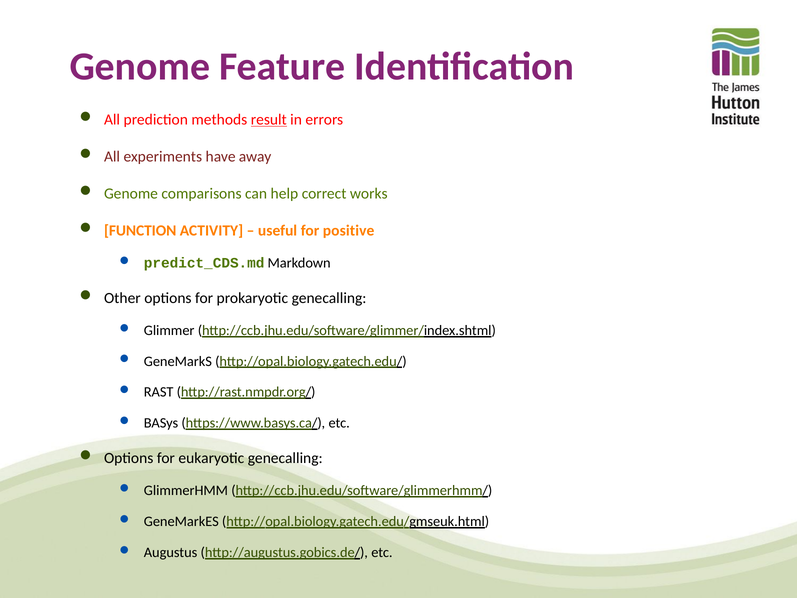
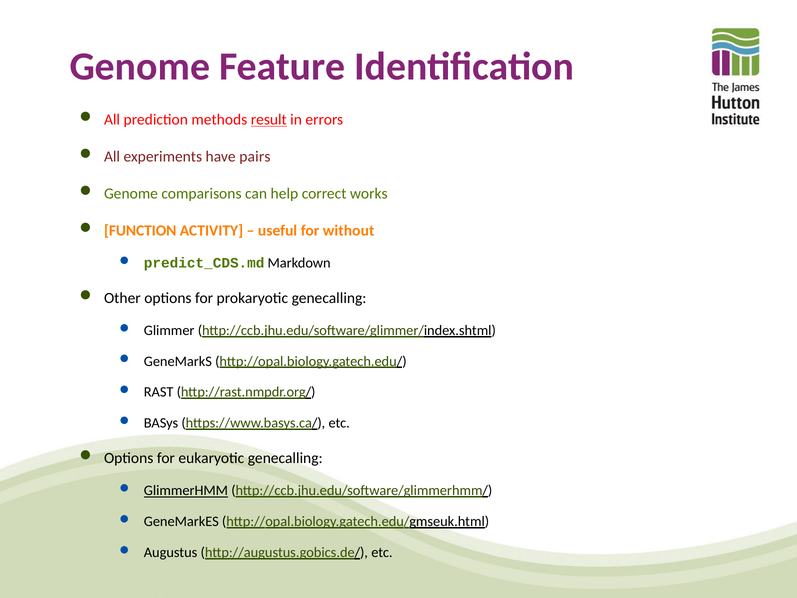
away: away -> pairs (255, 156)
positive: positive -> without (349, 230)
GlimmerHMM underline: none -> present (186, 490)
